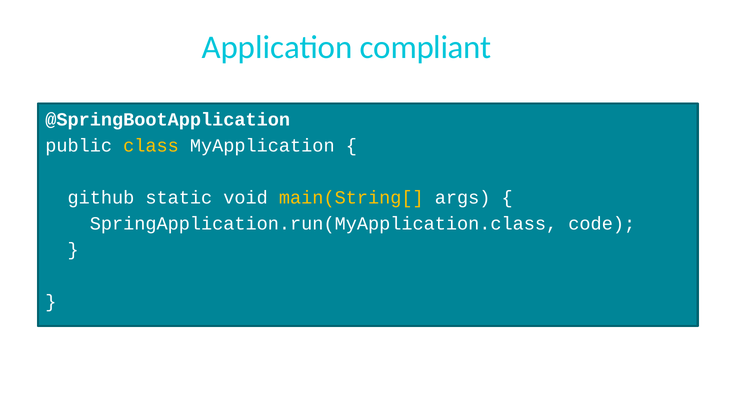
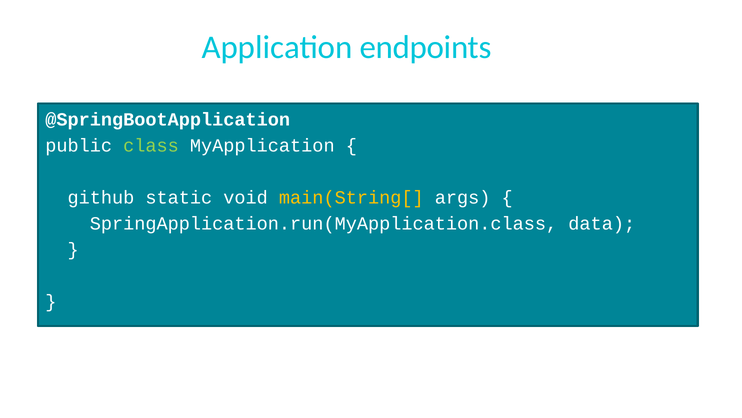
compliant: compliant -> endpoints (426, 47)
class colour: yellow -> light green (151, 146)
code: code -> data (602, 223)
